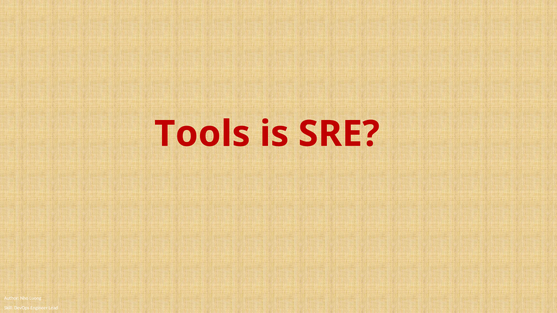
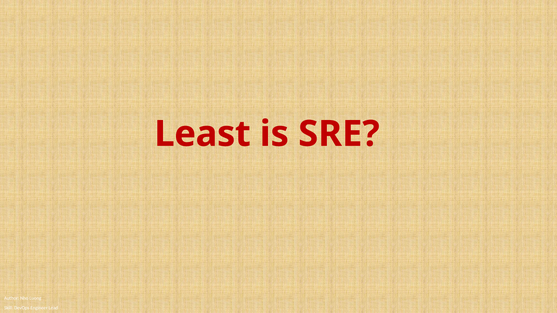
Tools: Tools -> Least (203, 134)
